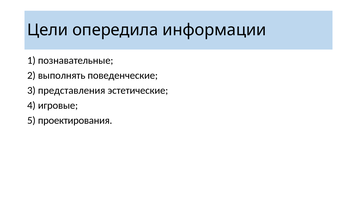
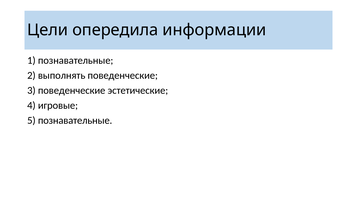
3 представления: представления -> поведенческие (72, 90)
5 проектирования: проектирования -> познавательные (75, 120)
